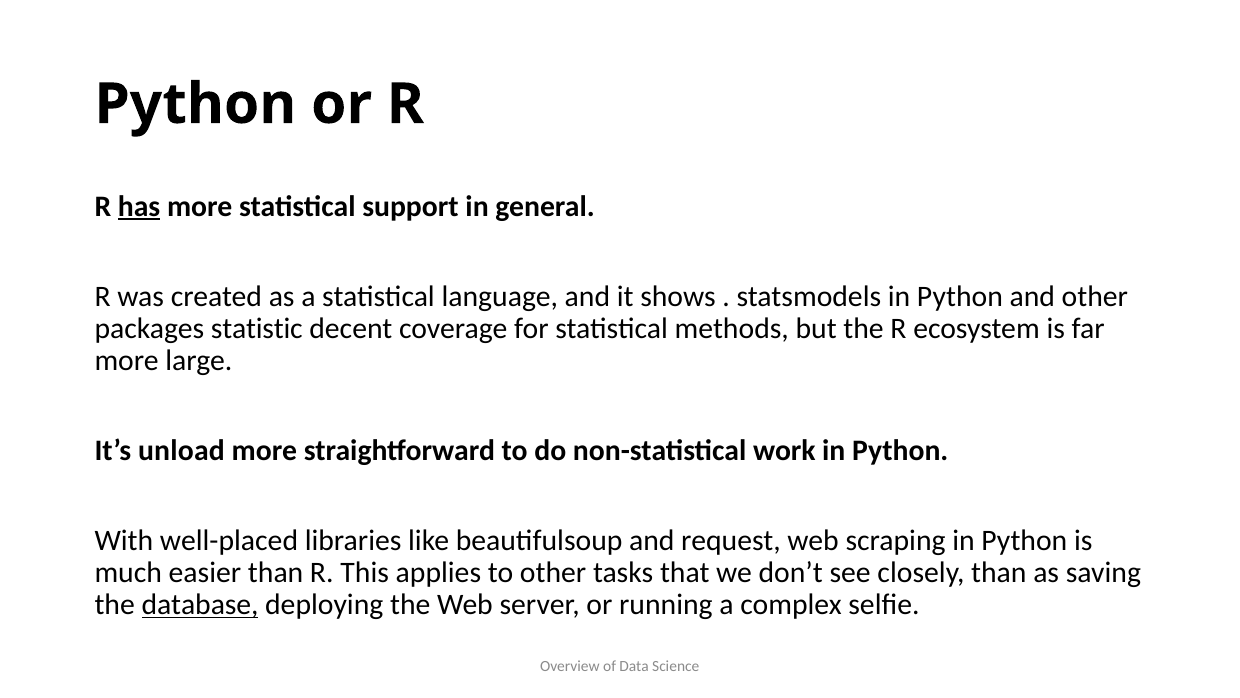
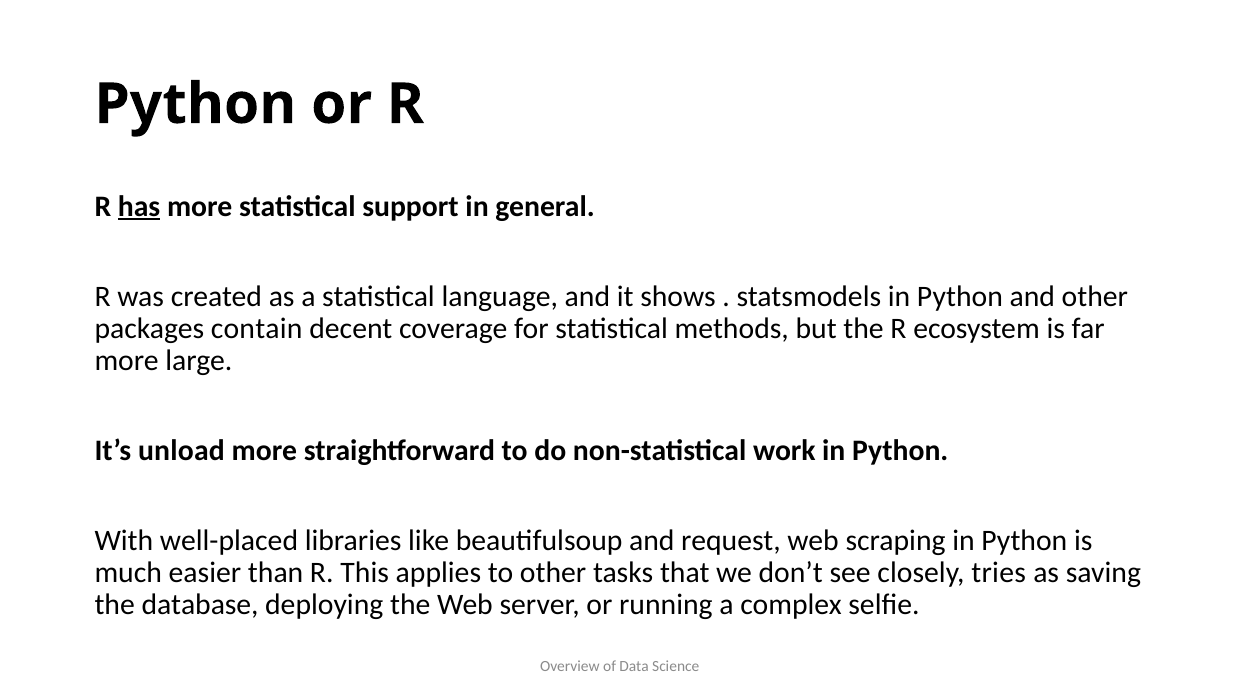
statistic: statistic -> contain (257, 328)
closely than: than -> tries (999, 572)
database underline: present -> none (200, 604)
